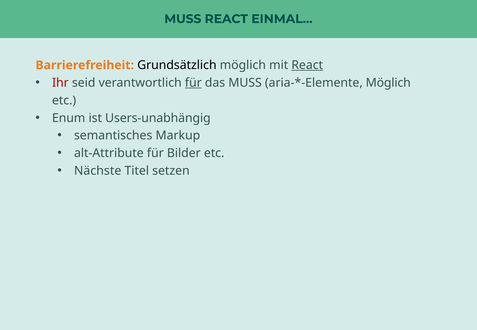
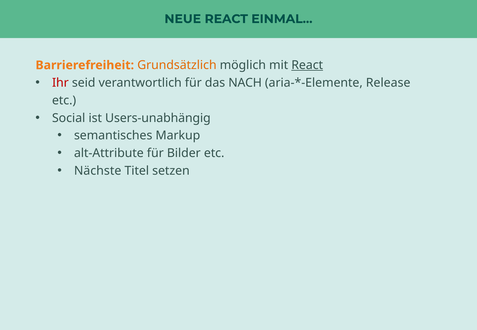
MUSS: MUSS -> NEUE (183, 19)
Grundsätzlich colour: black -> orange (177, 65)
für underline: present -> none (193, 83)
das MUSS: MUSS -> NACH (245, 83)
Möglich: Möglich -> Release (388, 83)
Enum: Enum -> Social (69, 118)
